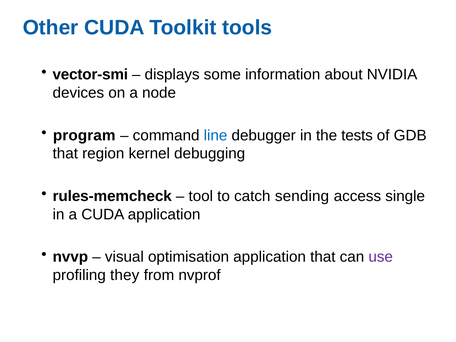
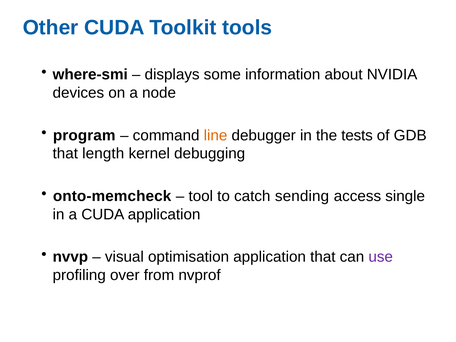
vector-smi: vector-smi -> where-smi (90, 75)
line colour: blue -> orange (216, 135)
region: region -> length (103, 154)
rules-memcheck: rules-memcheck -> onto-memcheck (112, 196)
they: they -> over (125, 275)
